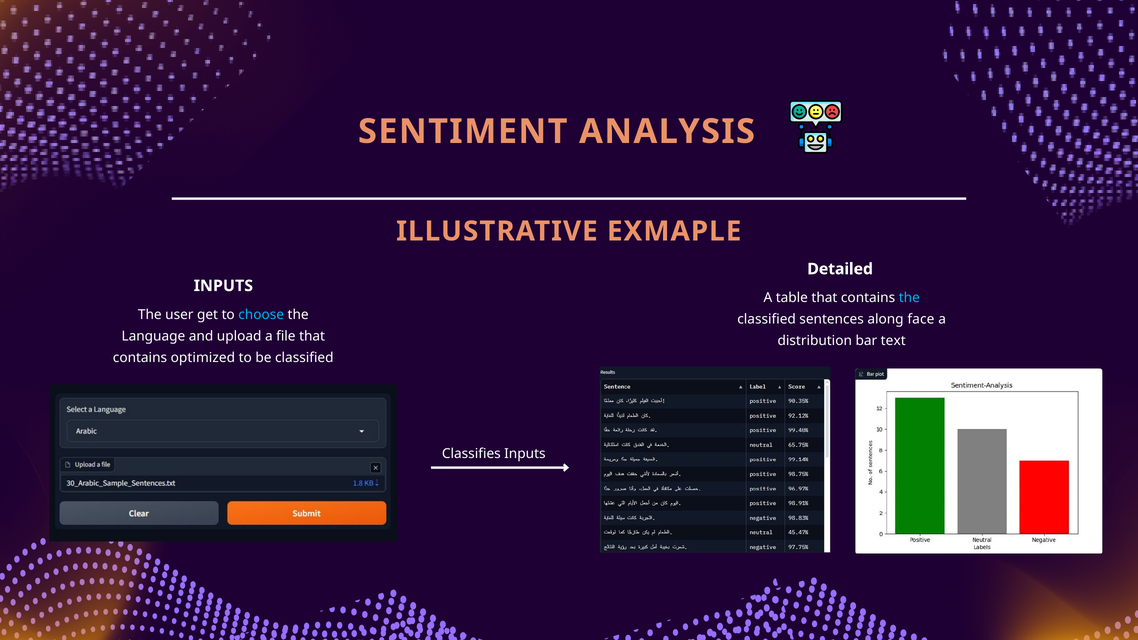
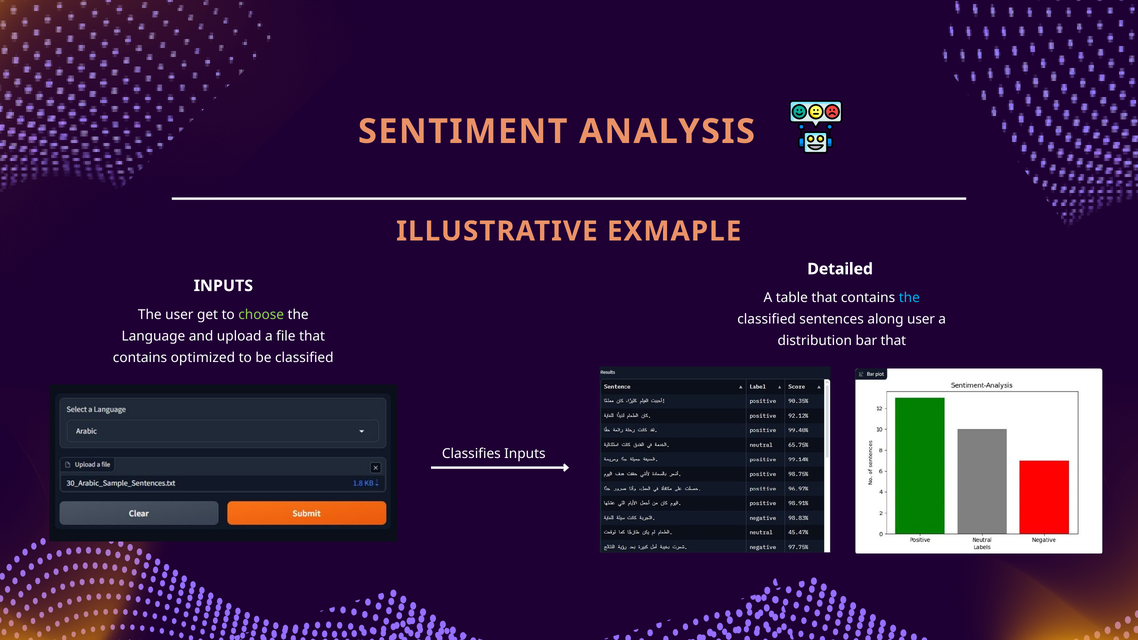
choose colour: light blue -> light green (261, 315)
along face: face -> user (921, 319)
bar text: text -> that (893, 341)
